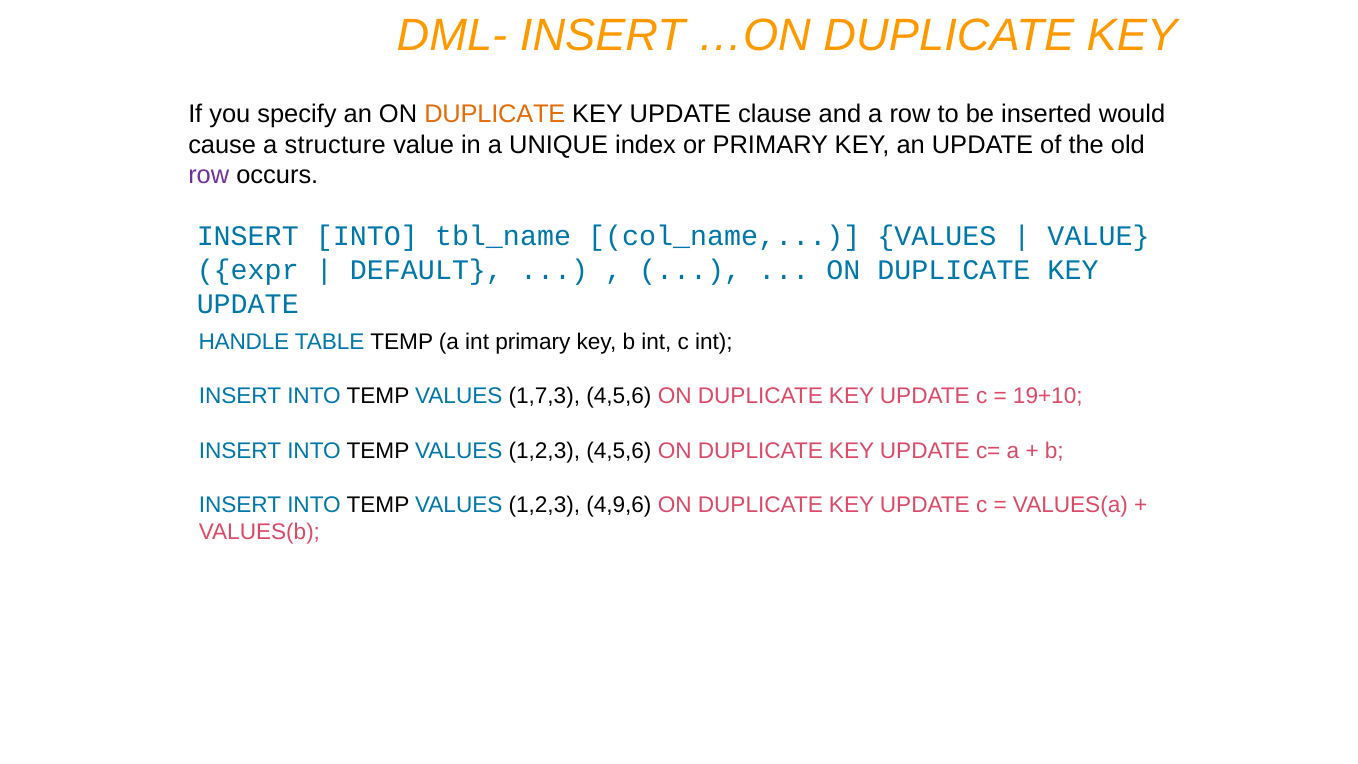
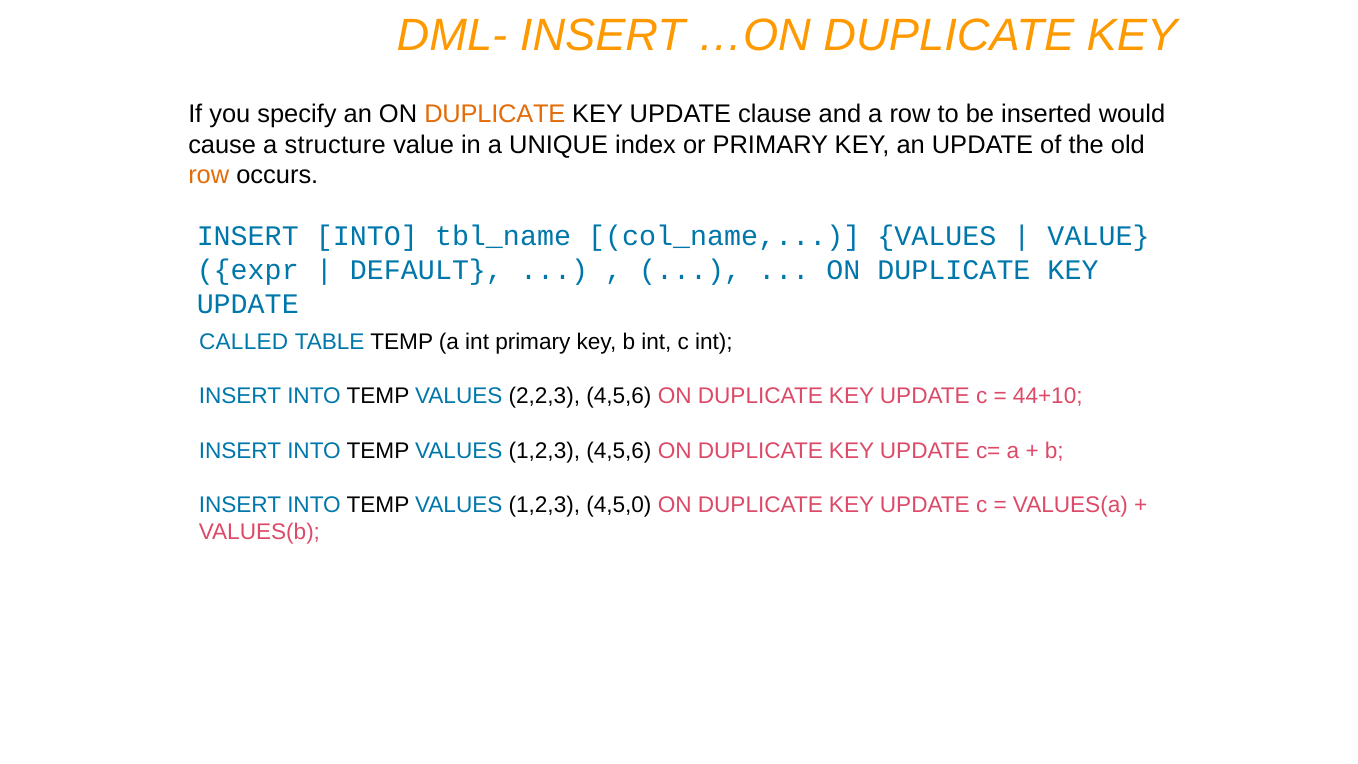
row colour: purple -> orange (209, 176)
HANDLE: HANDLE -> CALLED (244, 342)
1,7,3: 1,7,3 -> 2,2,3 (544, 396)
19+10: 19+10 -> 44+10 (1048, 396)
4,9,6: 4,9,6 -> 4,5,0 (619, 505)
